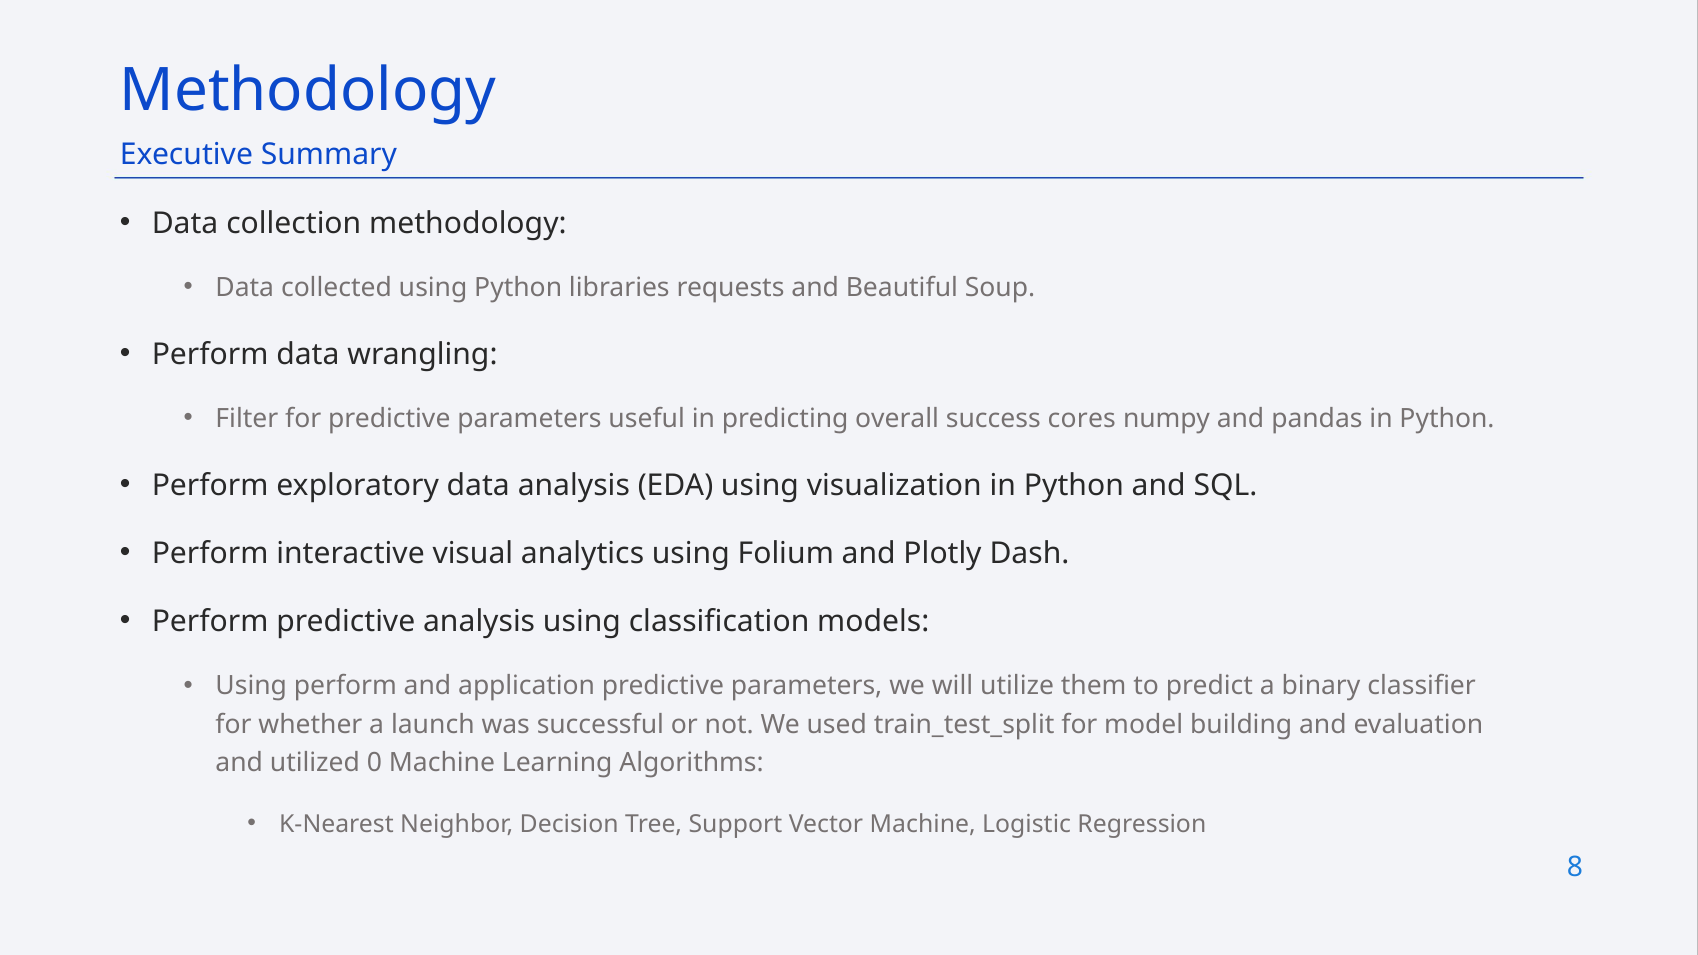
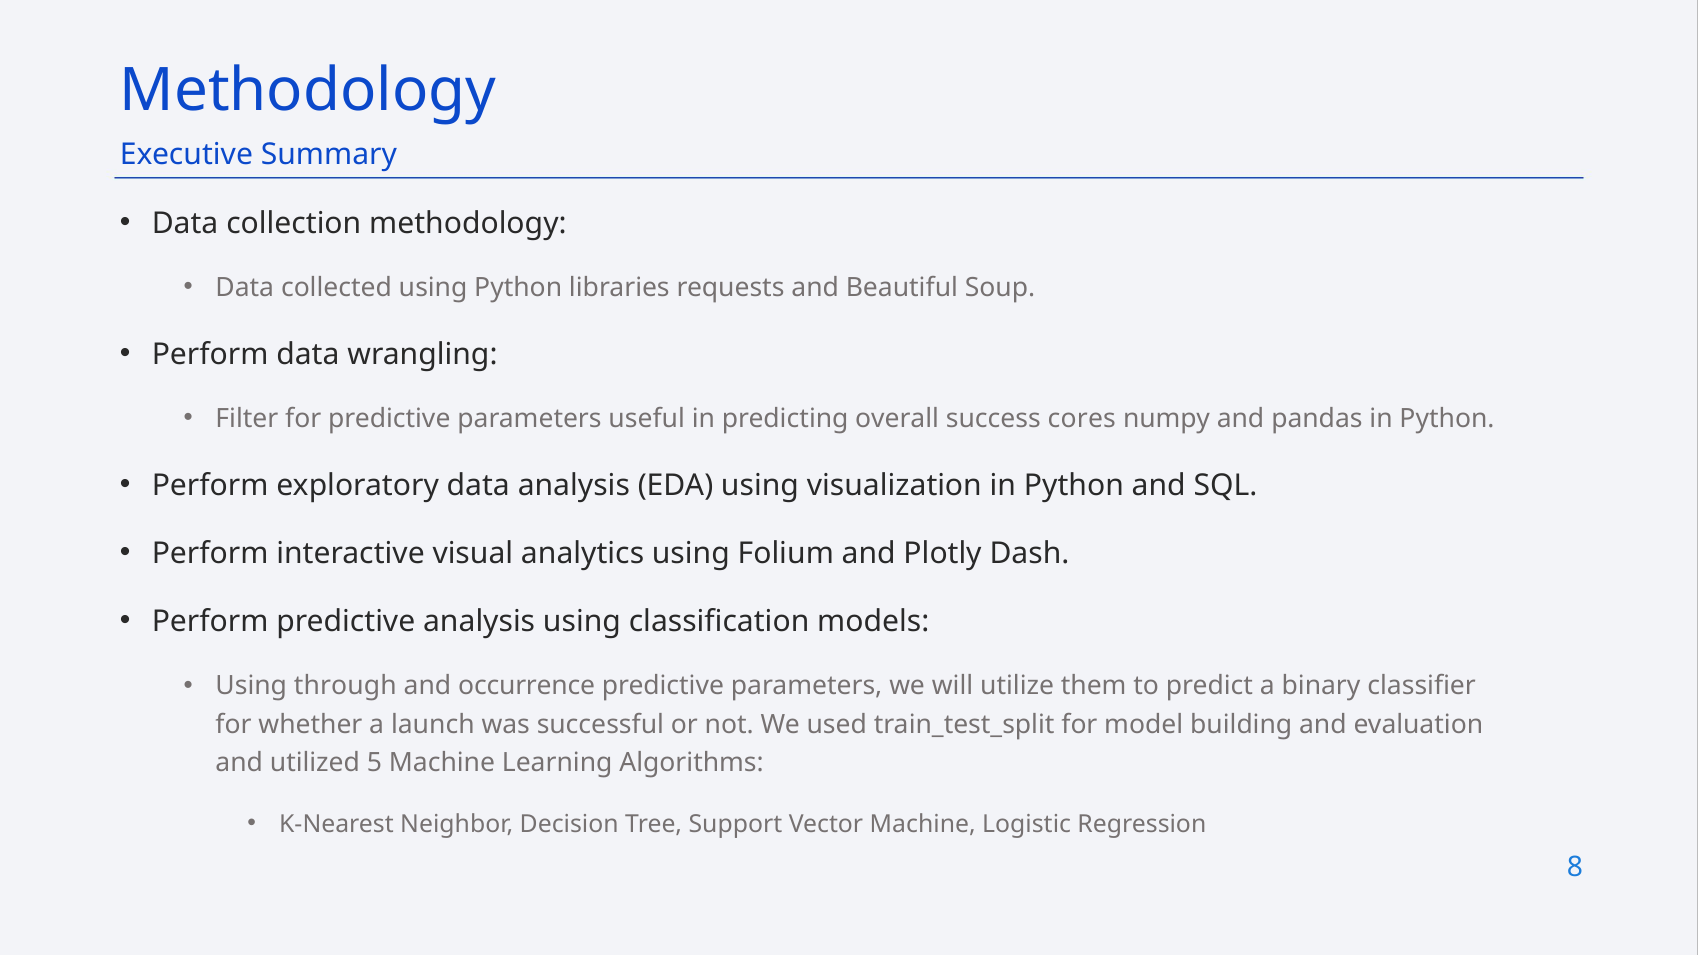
Using perform: perform -> through (345, 686)
application: application -> occurrence (527, 686)
0: 0 -> 5 (374, 763)
